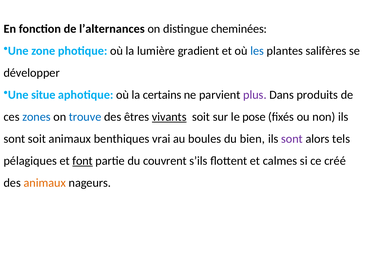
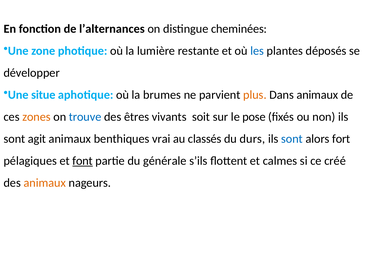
gradient: gradient -> restante (198, 51)
salifères: salifères -> déposés (326, 51)
certains: certains -> brumes (162, 95)
plus colour: purple -> orange (255, 95)
Dans produits: produits -> animaux (317, 95)
zones colour: blue -> orange (36, 117)
vivants underline: present -> none (169, 117)
sont soit: soit -> agit (37, 139)
boules: boules -> classés (205, 139)
bien: bien -> durs (252, 139)
sont colour: purple -> blue (292, 139)
tels: tels -> fort (341, 139)
couvrent: couvrent -> générale (165, 160)
